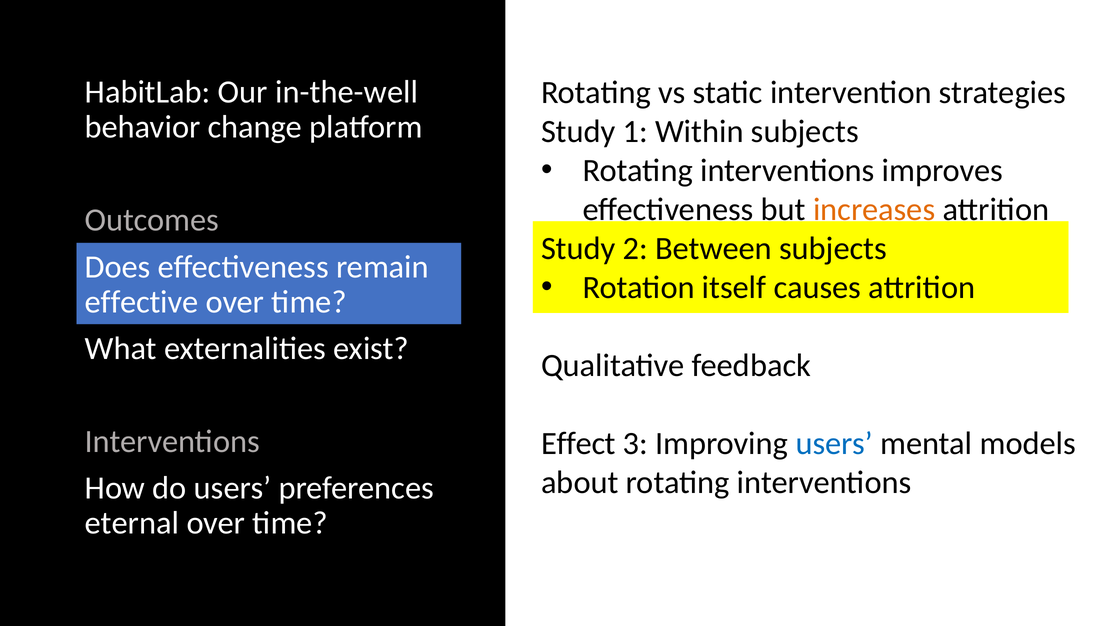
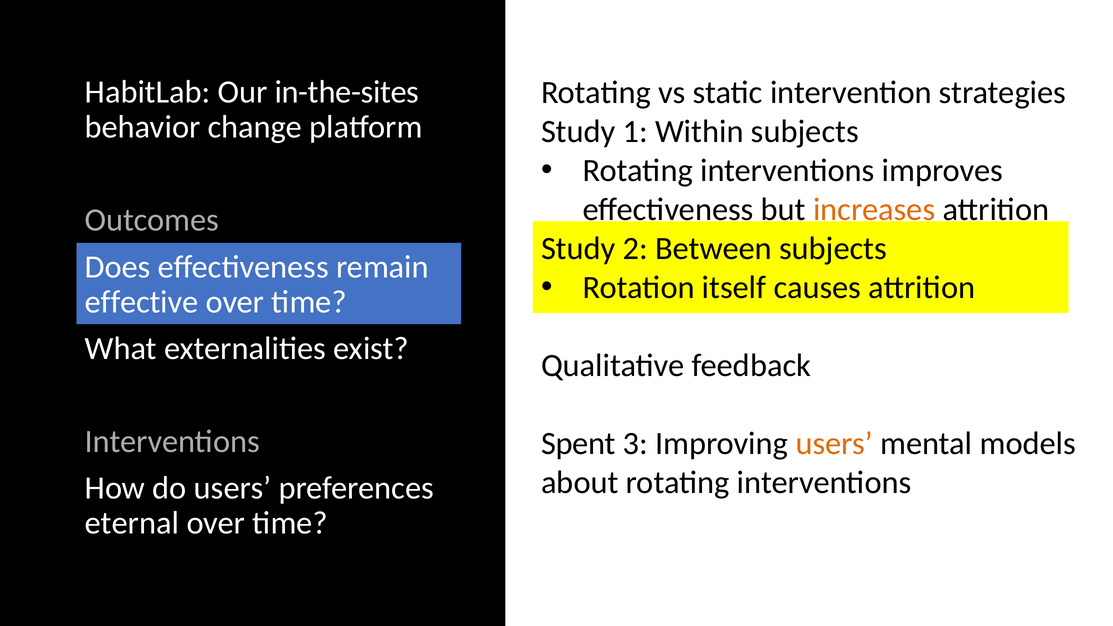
in-the-well: in-the-well -> in-the-sites (347, 92)
Effect: Effect -> Spent (578, 444)
users colour: blue -> orange (834, 444)
